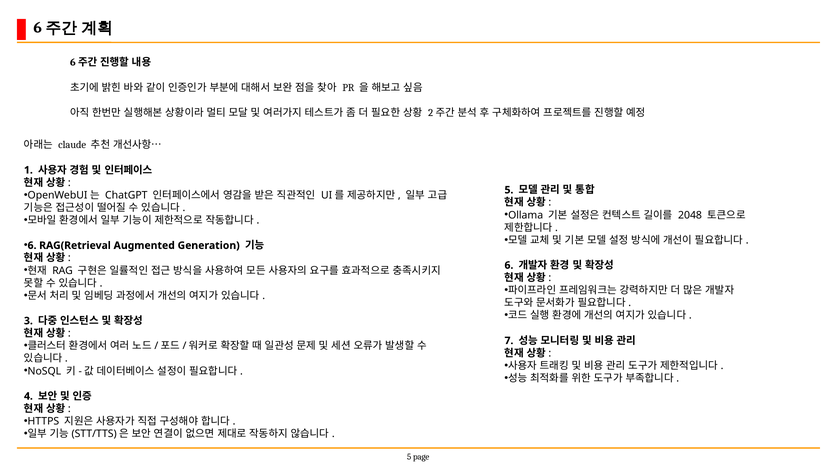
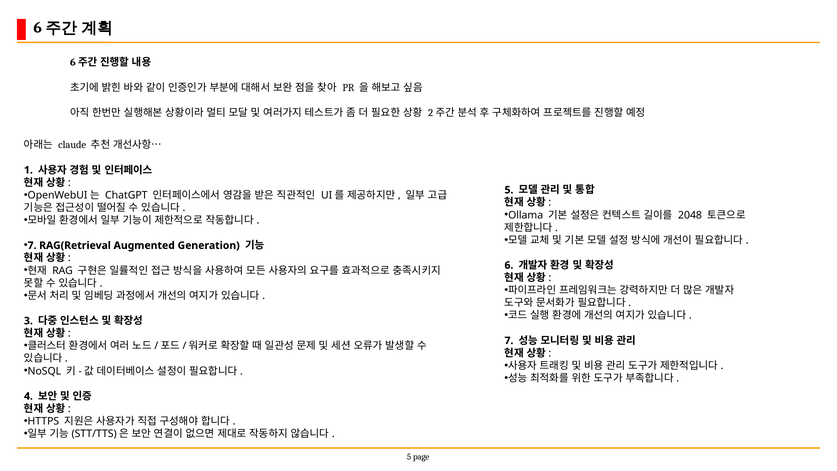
6: 6 -> 7 (32, 245)
